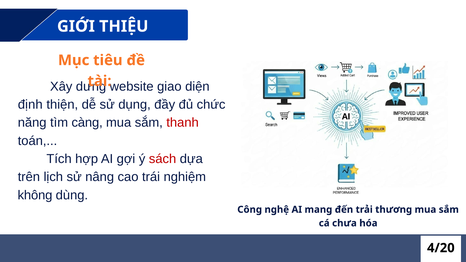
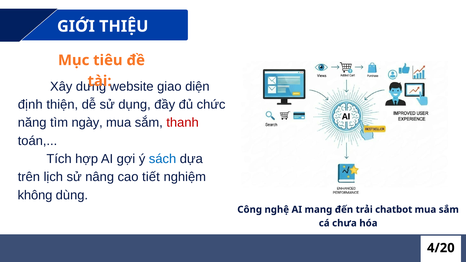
càng: càng -> ngày (87, 123)
sách colour: red -> blue (163, 159)
trái: trái -> tiết (151, 177)
thương: thương -> chatbot (394, 210)
